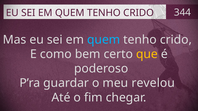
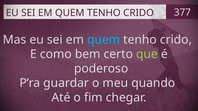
344: 344 -> 377 (182, 12)
que colour: yellow -> light green (147, 54)
revelou: revelou -> quando (153, 83)
